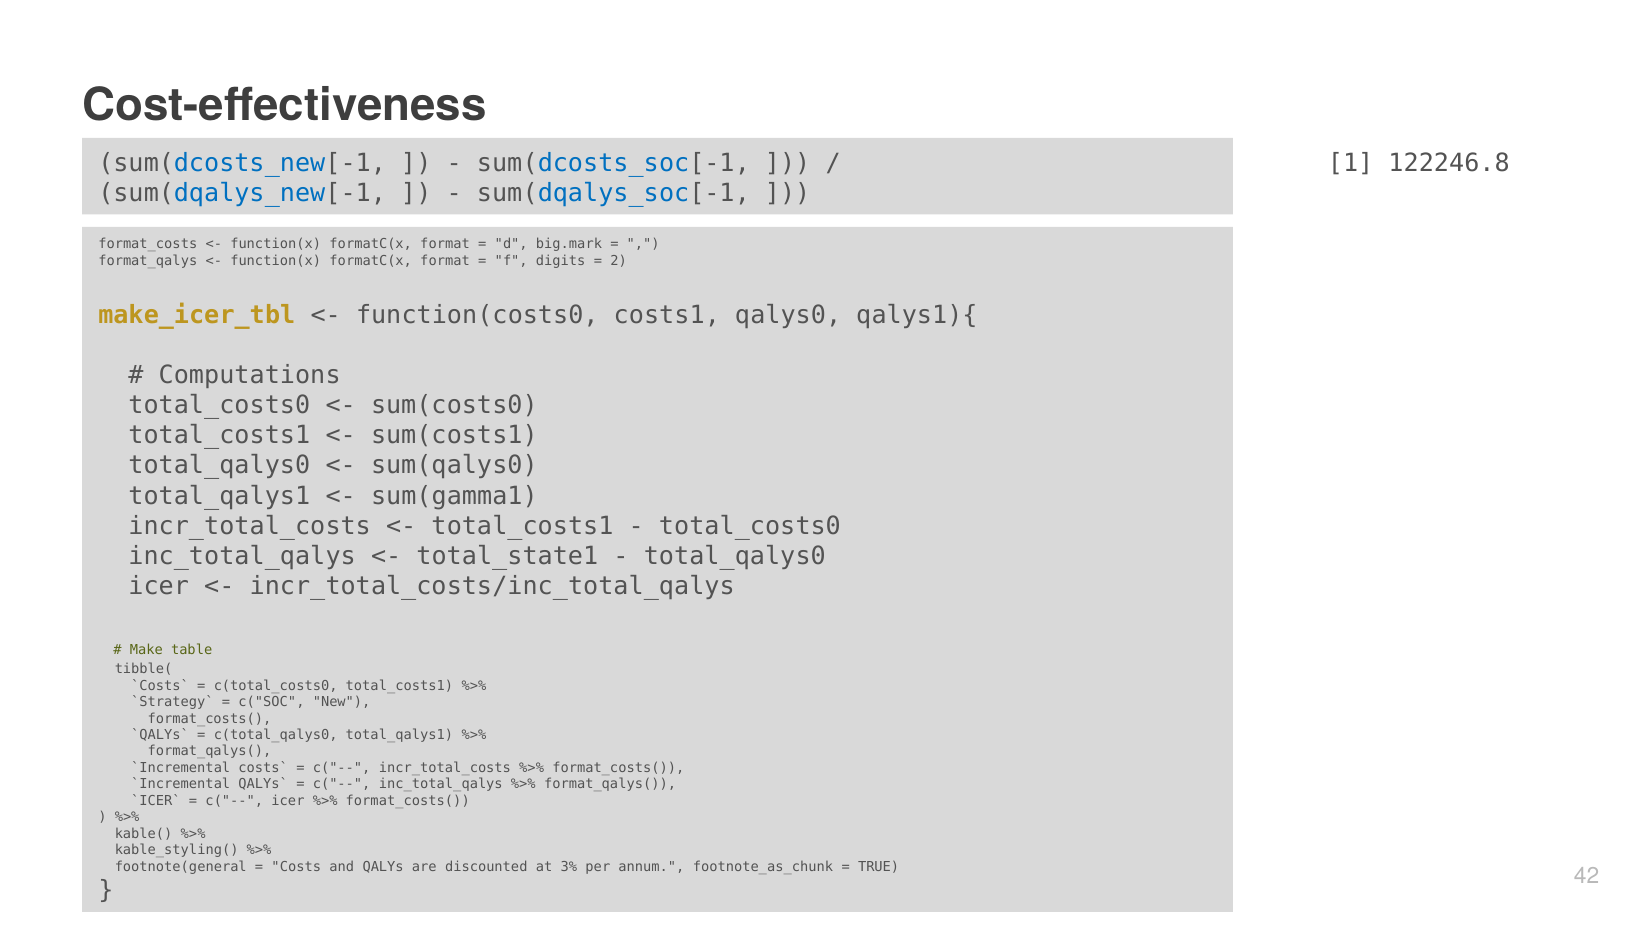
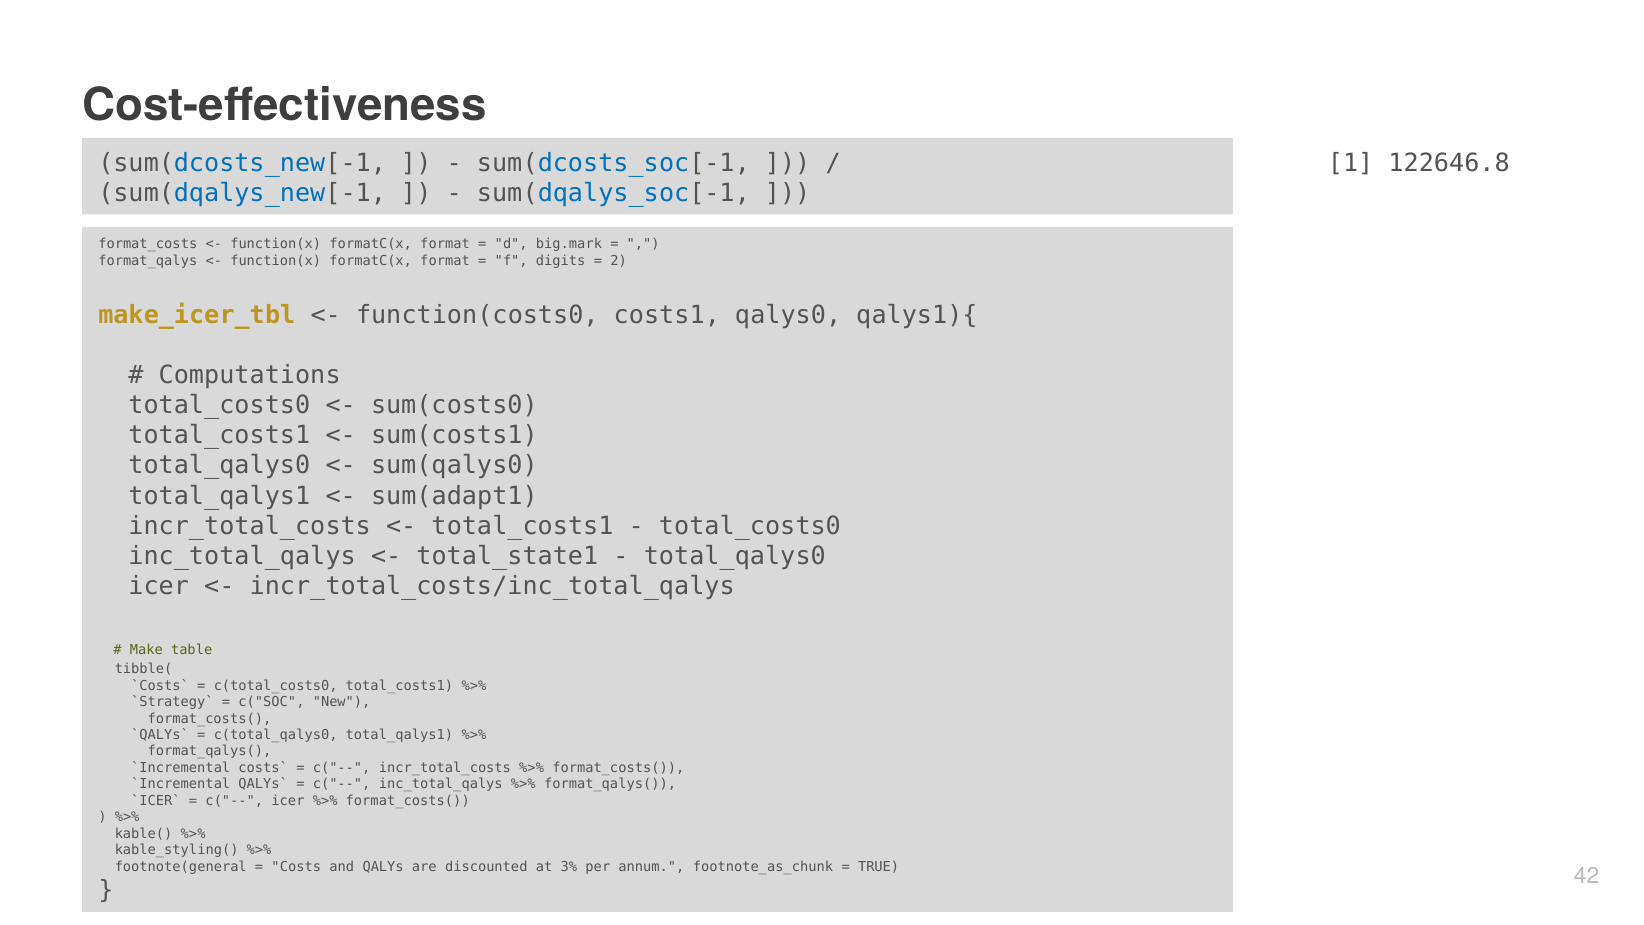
122246.8: 122246.8 -> 122646.8 (1449, 163)
sum(gamma1: sum(gamma1 -> sum(adapt1 (454, 496)
